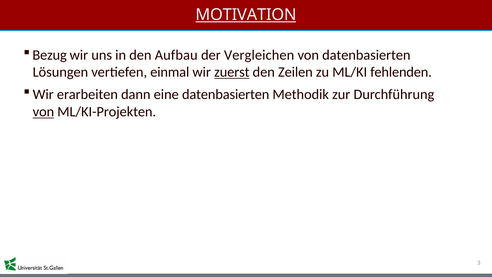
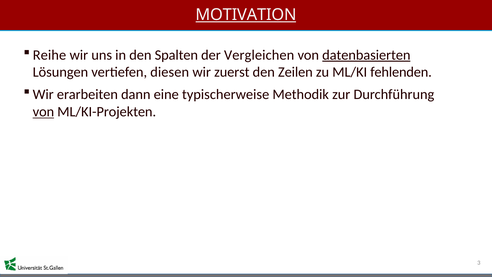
Bezug: Bezug -> Reihe (49, 55)
Aufbau: Aufbau -> Spalten (176, 55)
datenbasierten underline: none -> present (366, 55)
einmal: einmal -> diesen (170, 72)
zuerst underline: present -> none (232, 72)
eine datenbasierten: datenbasierten -> typischerweise (226, 94)
